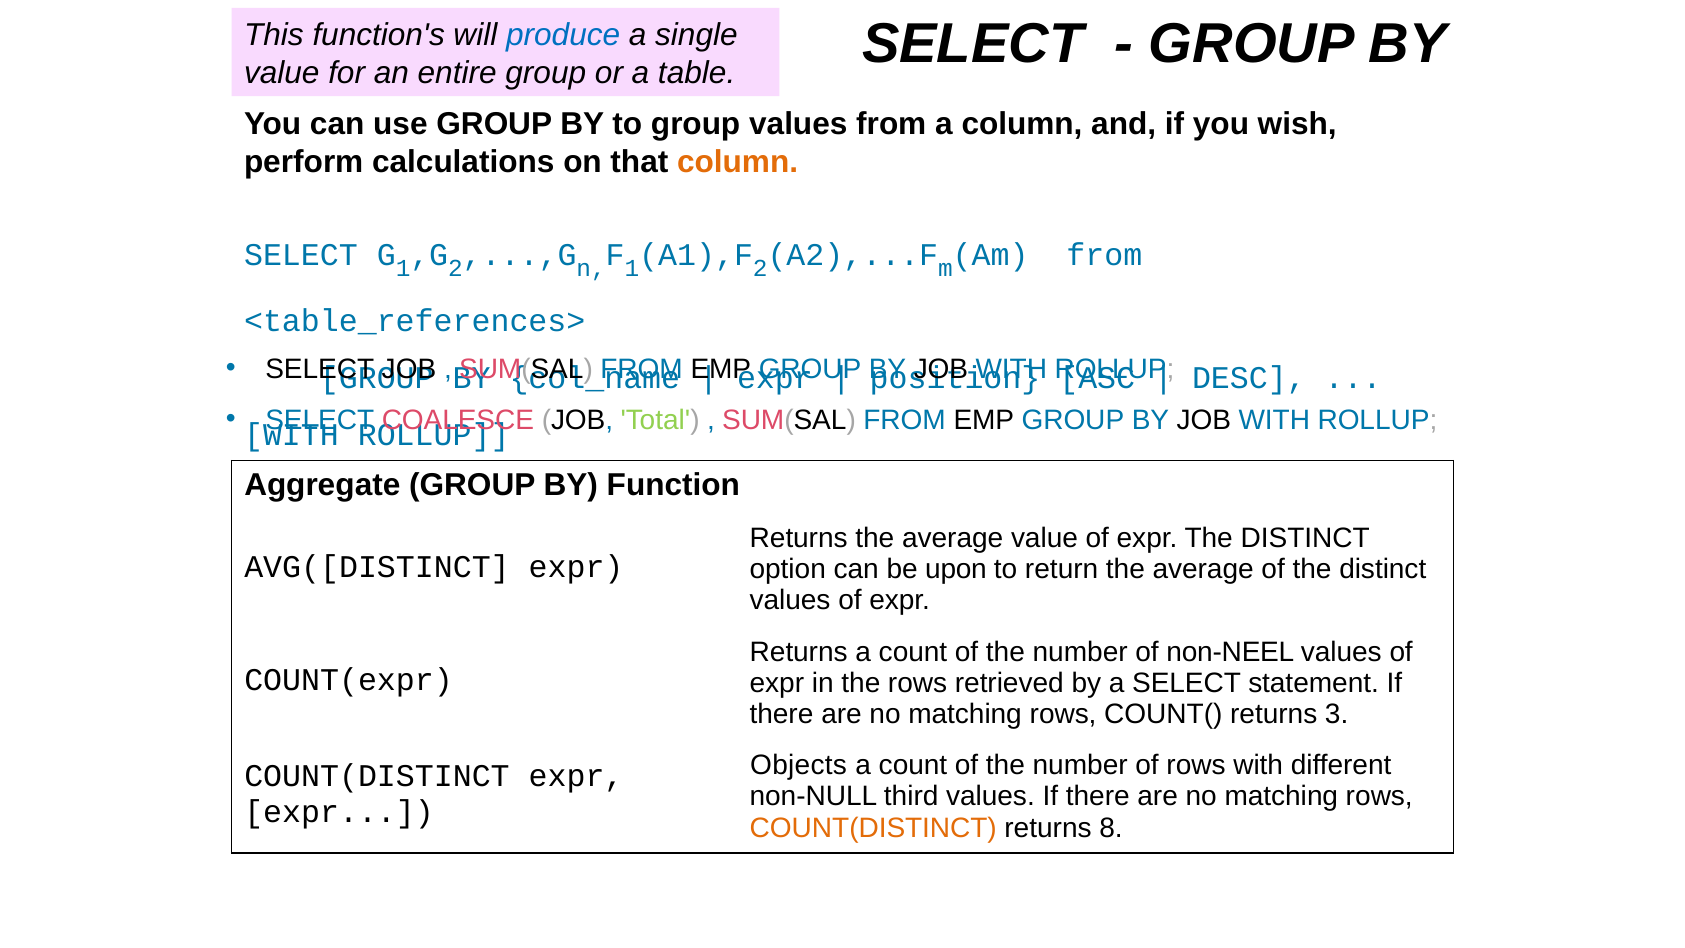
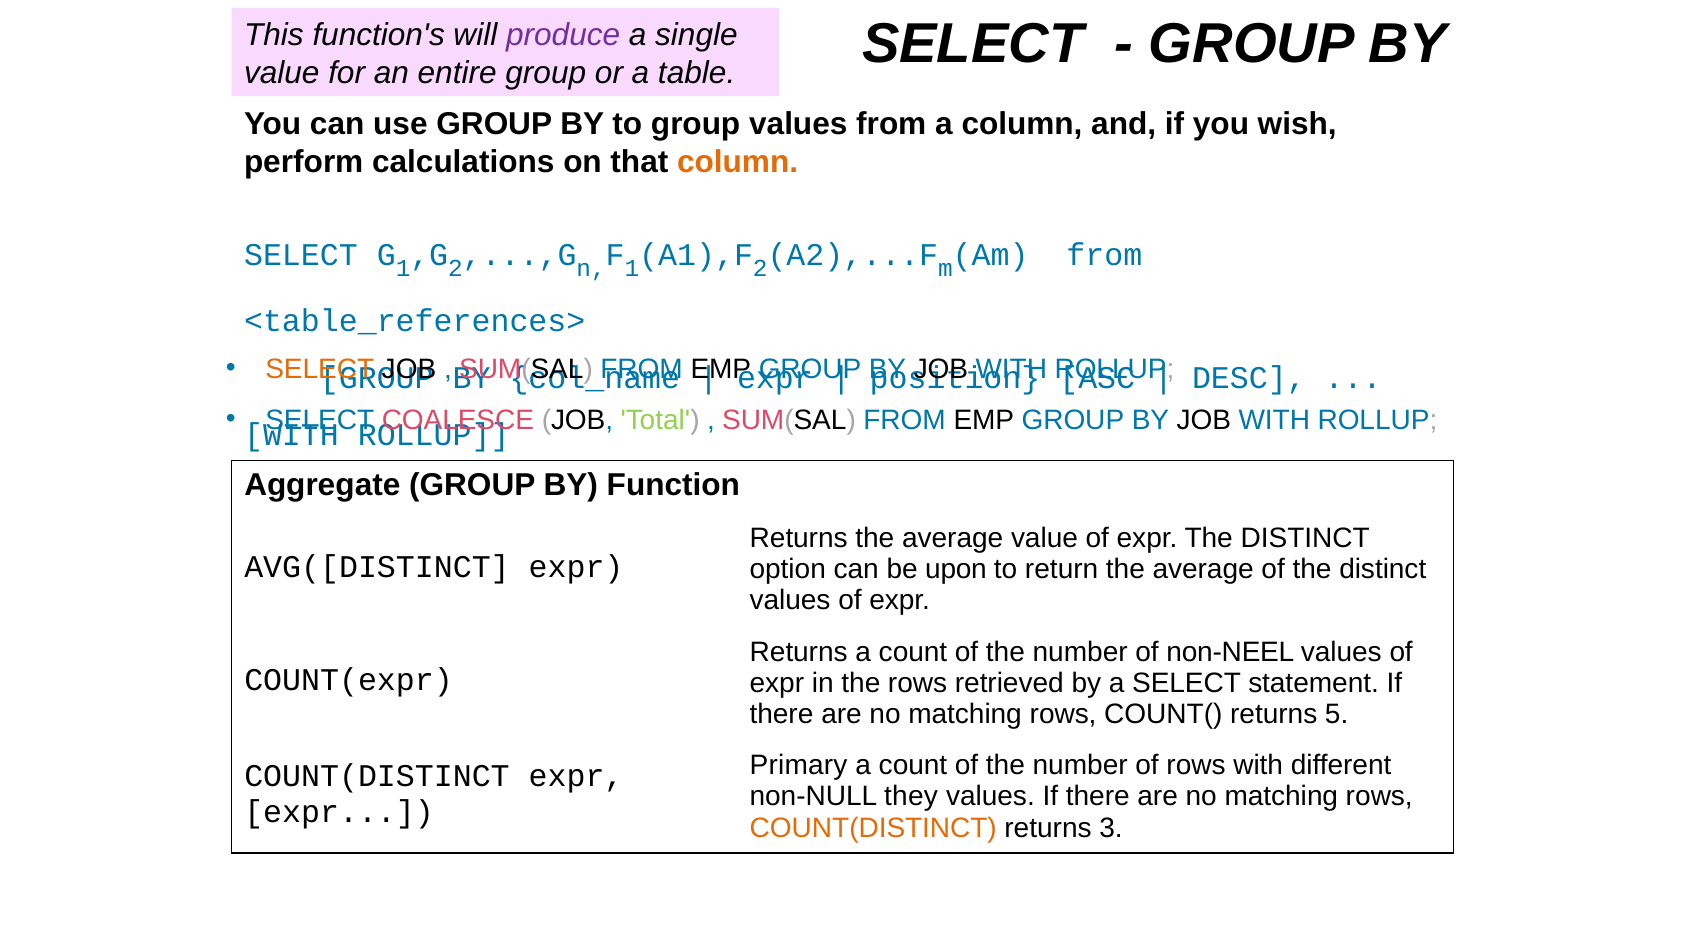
produce colour: blue -> purple (563, 35)
SELECT colour: black -> orange (320, 369)
3: 3 -> 5 (1337, 714)
Objects: Objects -> Primary (799, 765)
third: third -> they (911, 797)
8: 8 -> 3 (1111, 828)
